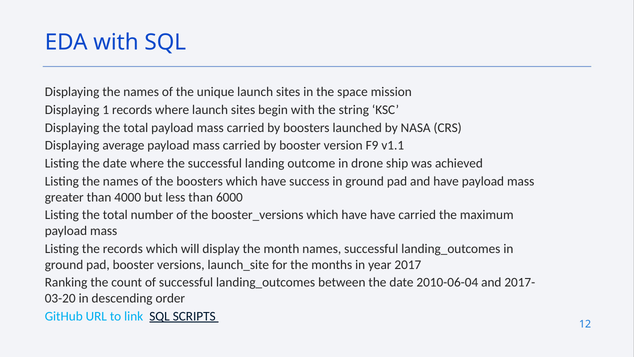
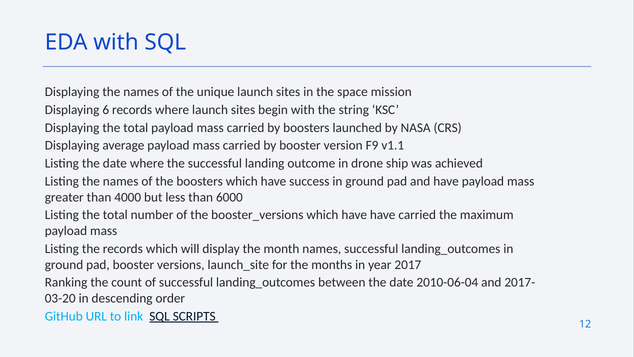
1: 1 -> 6 (106, 110)
